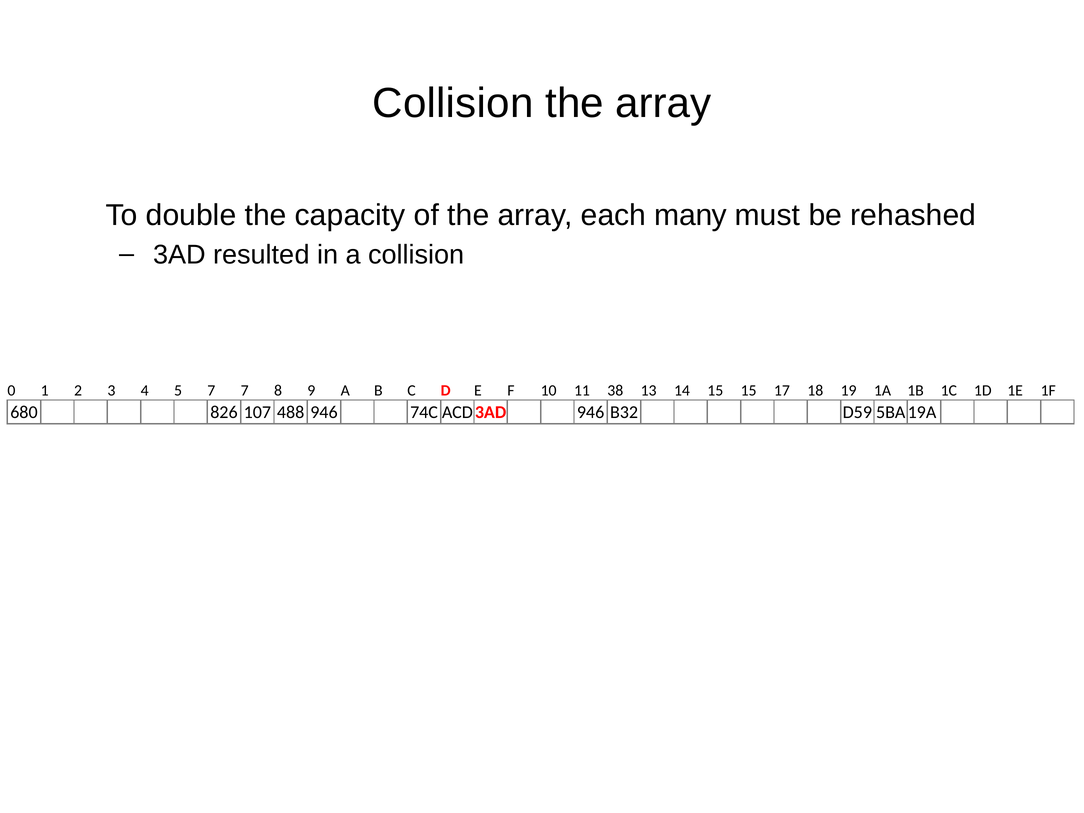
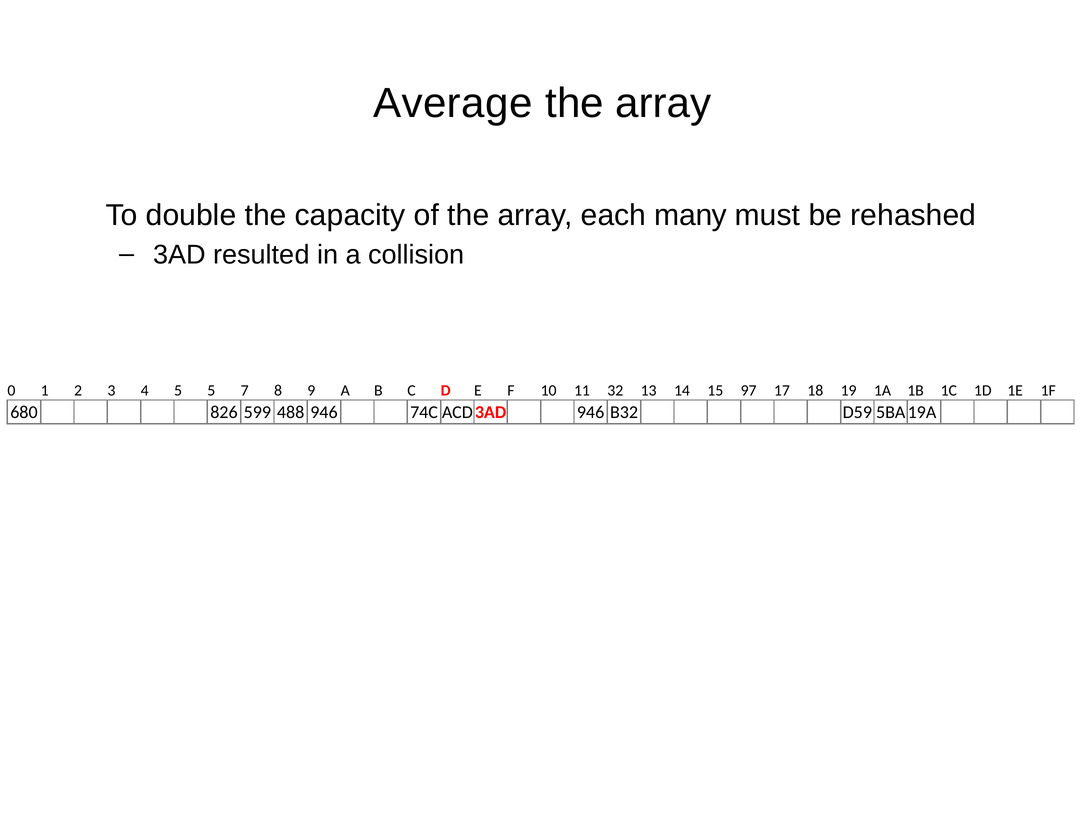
Collision: Collision -> Average (453, 103)
5 7: 7 -> 5 (211, 391)
38: 38 -> 32 (615, 391)
15 15: 15 -> 97 (749, 391)
107: 107 -> 599 (257, 412)
